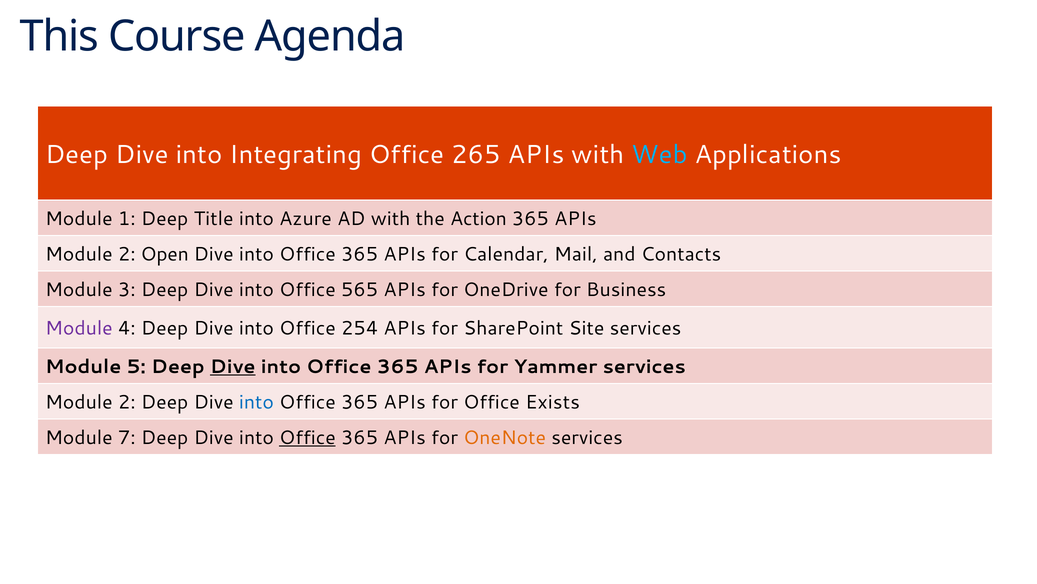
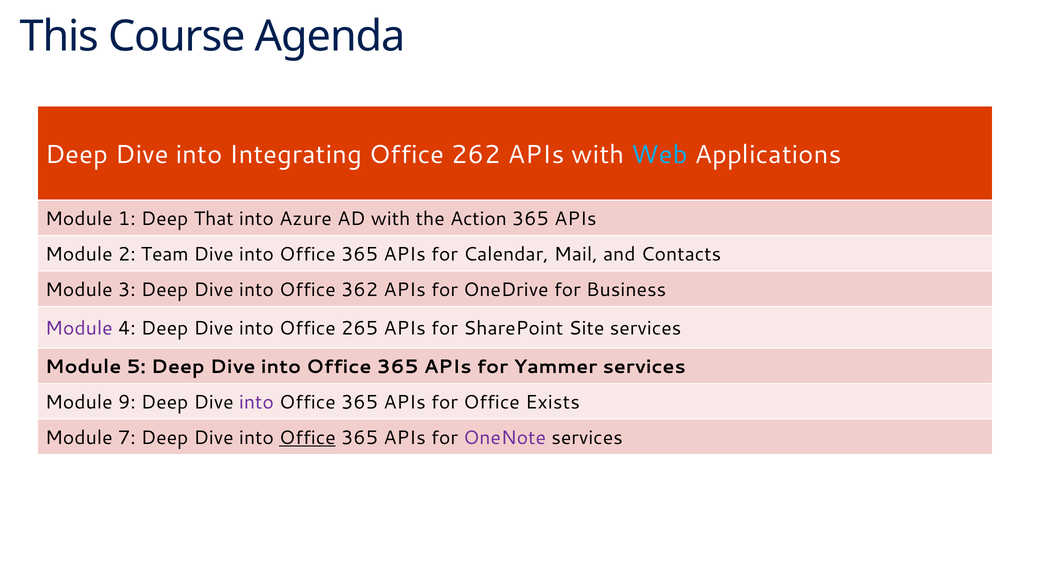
265: 265 -> 262 (476, 154)
Title: Title -> That (214, 219)
Open: Open -> Team (165, 254)
565: 565 -> 362 (360, 290)
254: 254 -> 265 (360, 328)
Dive underline: present -> none (233, 366)
2: 2 -> 9 (127, 402)
into colour: blue -> purple (256, 402)
OneNote colour: orange -> purple (505, 437)
